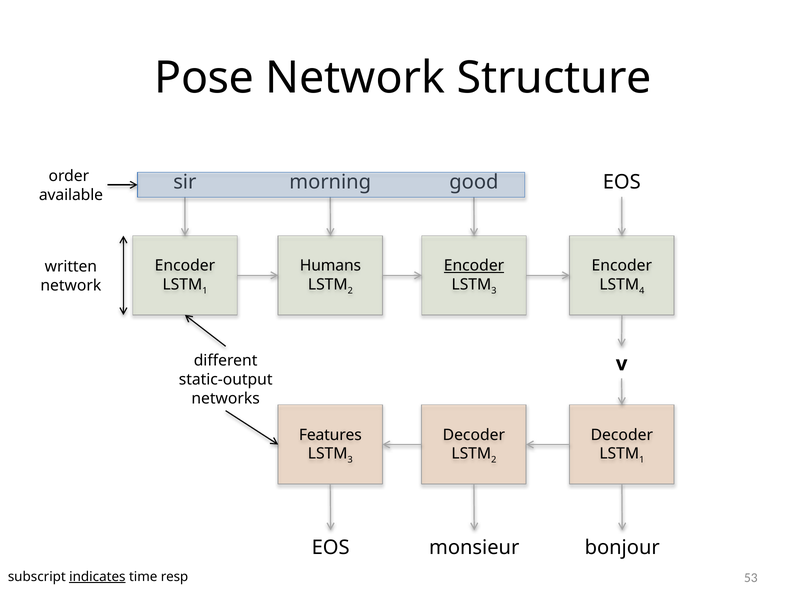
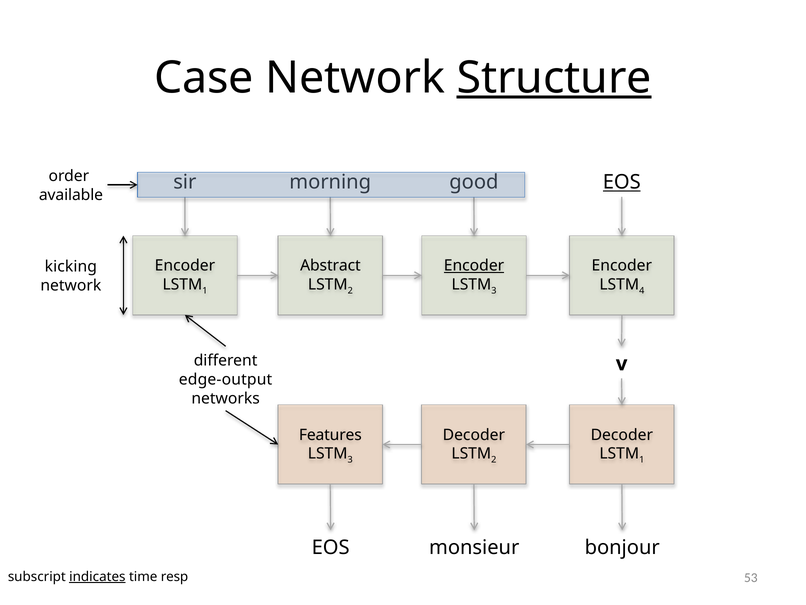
Pose: Pose -> Case (204, 78)
Structure underline: none -> present (554, 78)
EOS underline: none -> present (622, 182)
Humans: Humans -> Abstract (330, 265)
written: written -> kicking (71, 266)
static-output: static-output -> edge-output (226, 379)
